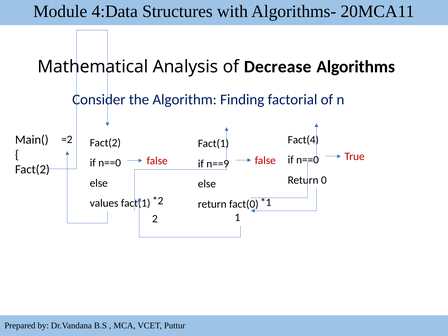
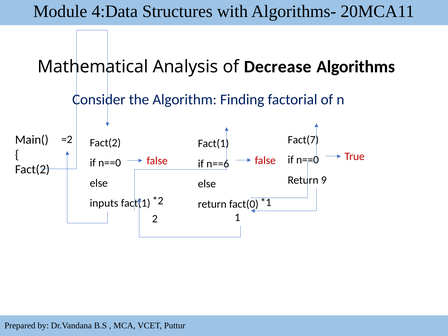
Fact(4: Fact(4 -> Fact(7 (303, 140)
n==9: n==9 -> n==6 (218, 164)
0: 0 -> 9 (324, 180)
values: values -> inputs (104, 203)
